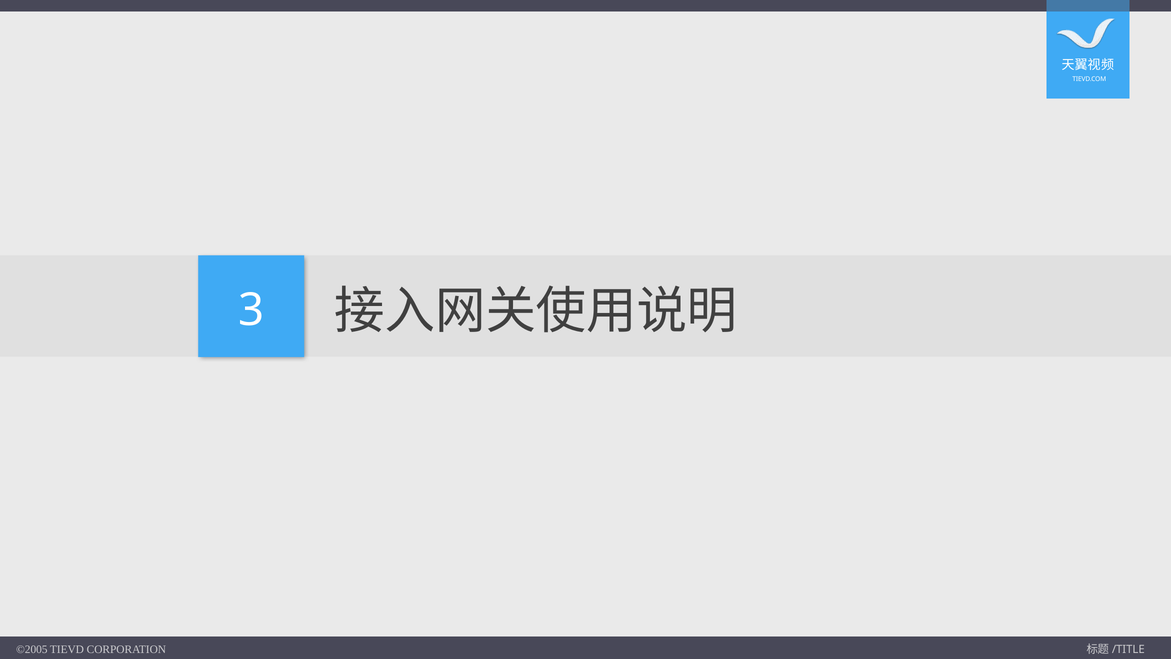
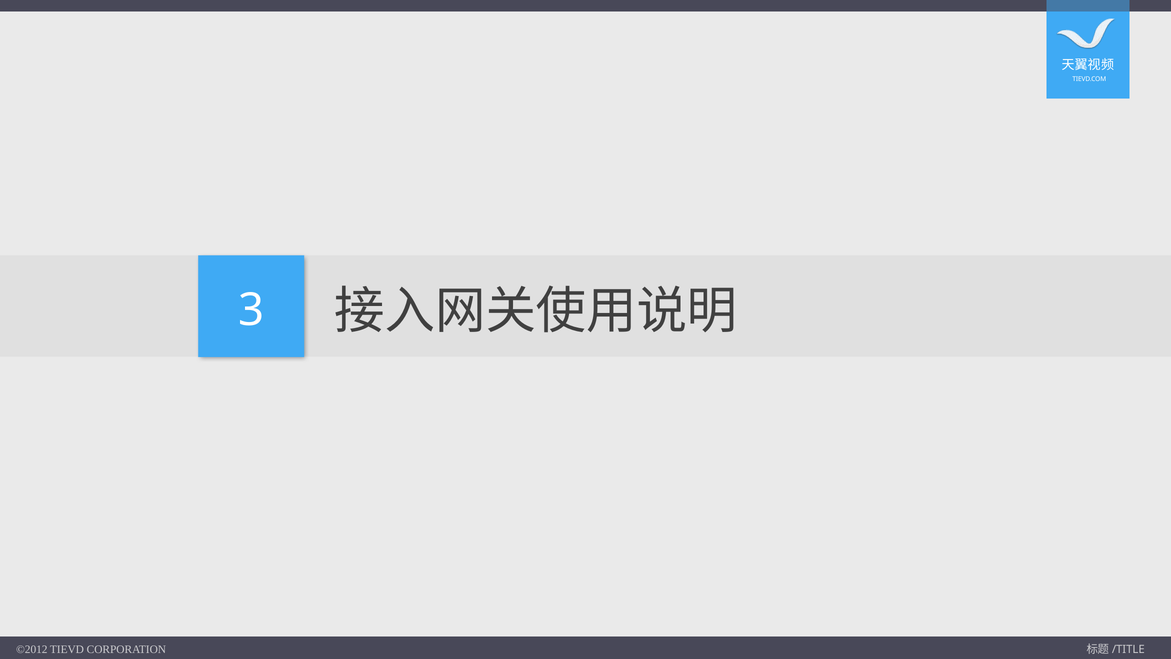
©2005: ©2005 -> ©2012 (32, 649)
